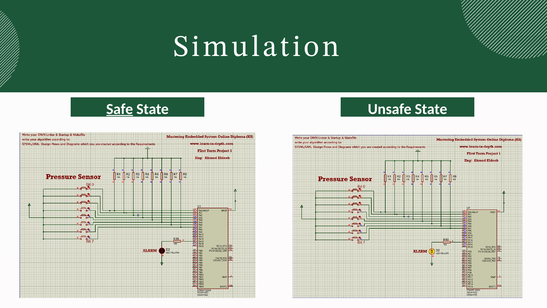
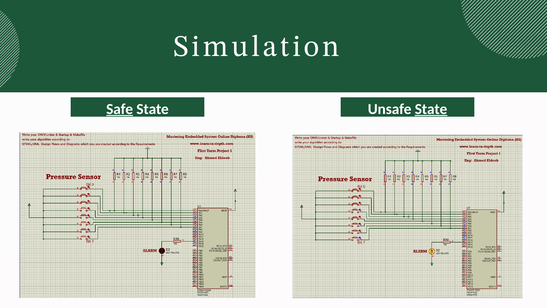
State underline: none -> present (431, 109)
